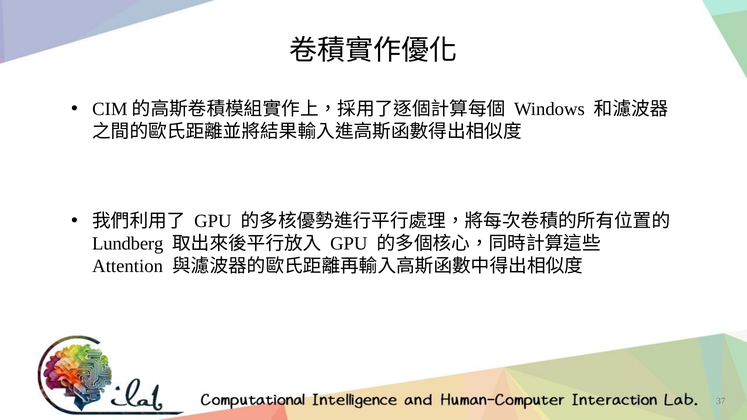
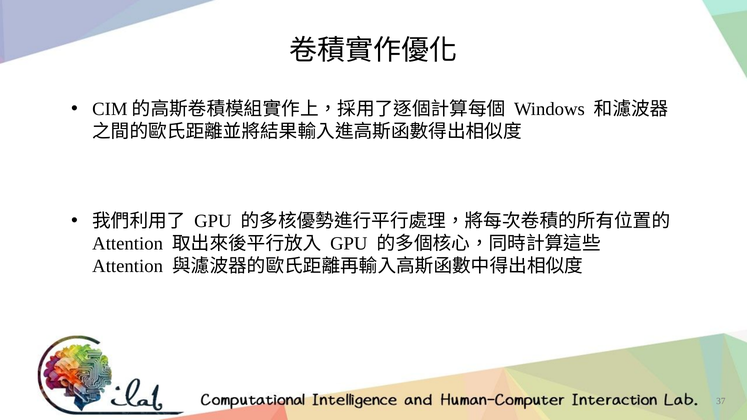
Lundberg: Lundberg -> Attention (128, 244)
